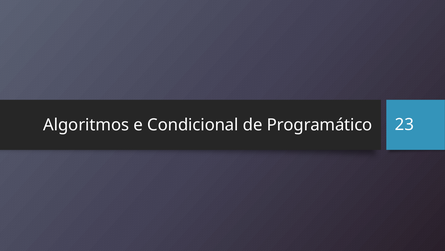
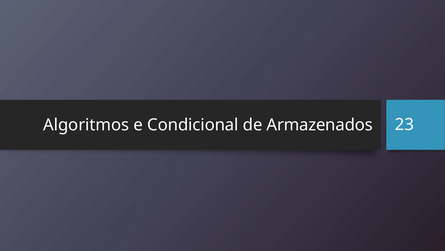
Programático: Programático -> Armazenados (320, 125)
